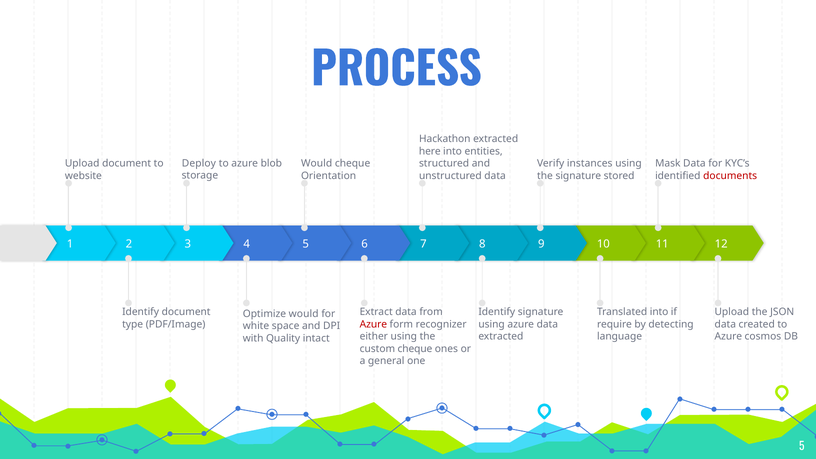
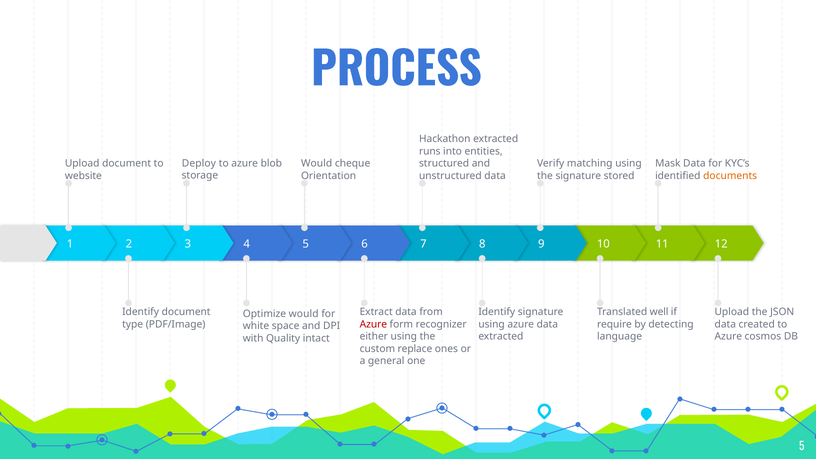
here: here -> runs (430, 151)
instances: instances -> matching (590, 164)
documents colour: red -> orange (730, 176)
Translated into: into -> well (659, 312)
custom cheque: cheque -> replace (415, 349)
